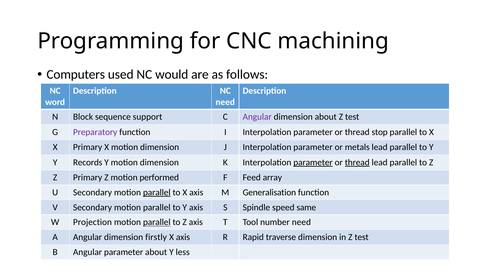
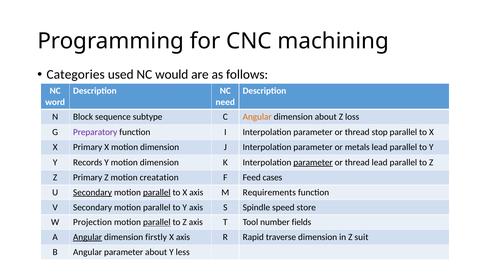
Computers: Computers -> Categories (76, 75)
support: support -> subtype (148, 117)
Angular colour: purple -> orange (257, 117)
about Z test: test -> loss (352, 117)
thread underline: present -> none (357, 163)
performed: performed -> creatation (159, 178)
array: array -> cases (272, 178)
Secondary underline: none -> present (93, 193)
Generalisation: Generalisation -> Requirements (269, 193)
same: same -> store (306, 208)
number need: need -> fields (301, 223)
Angular underline: none -> present (88, 238)
in Z test: test -> suit (361, 238)
